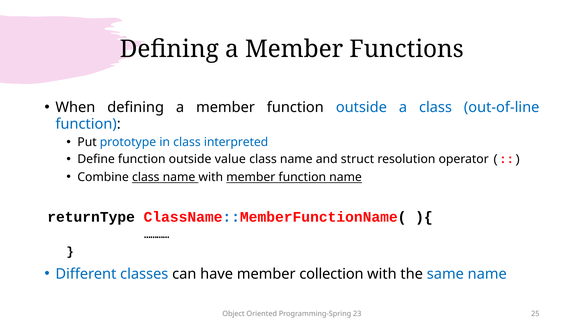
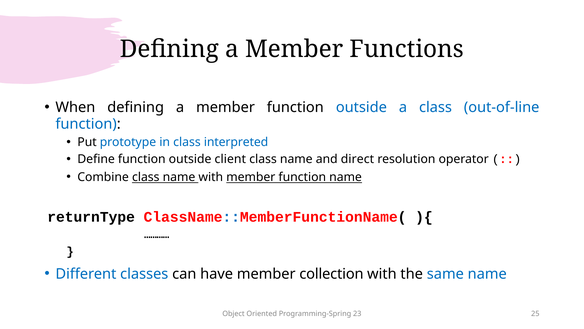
value: value -> client (230, 159)
struct: struct -> direct (357, 159)
